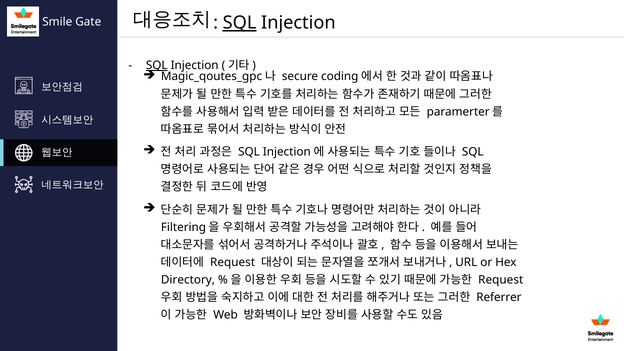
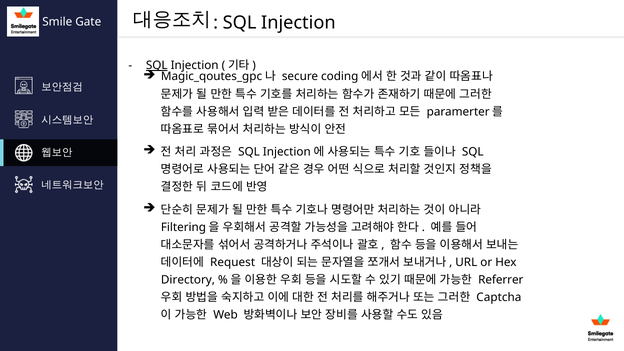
SQL underline: present -> none (240, 23)
Request: Request -> Referrer (501, 280)
Referrer: Referrer -> Captcha (499, 298)
